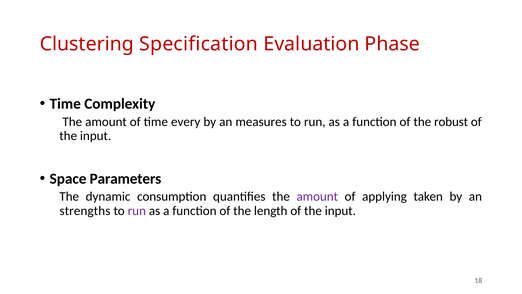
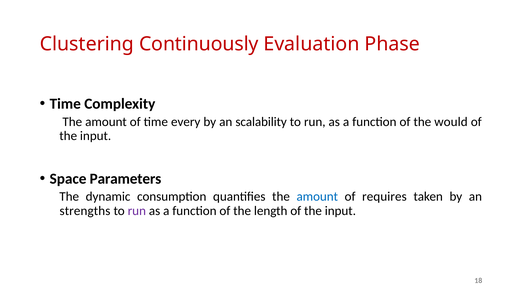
Specification: Specification -> Continuously (199, 44)
measures: measures -> scalability (261, 122)
robust: robust -> would (451, 122)
amount colour: purple -> blue (317, 196)
applying: applying -> requires (384, 196)
